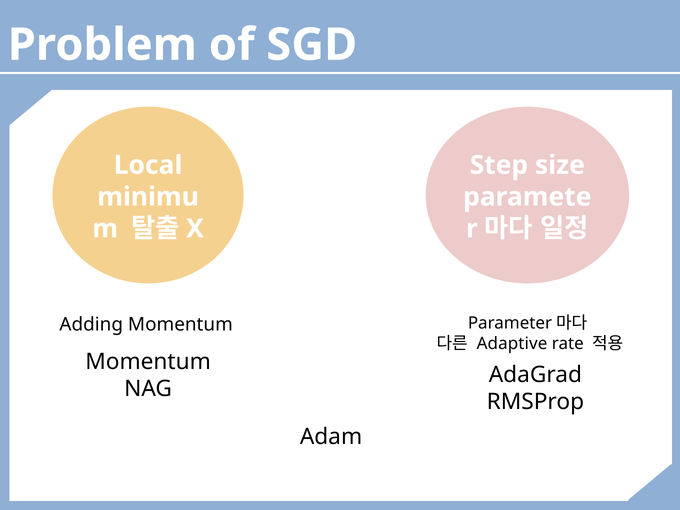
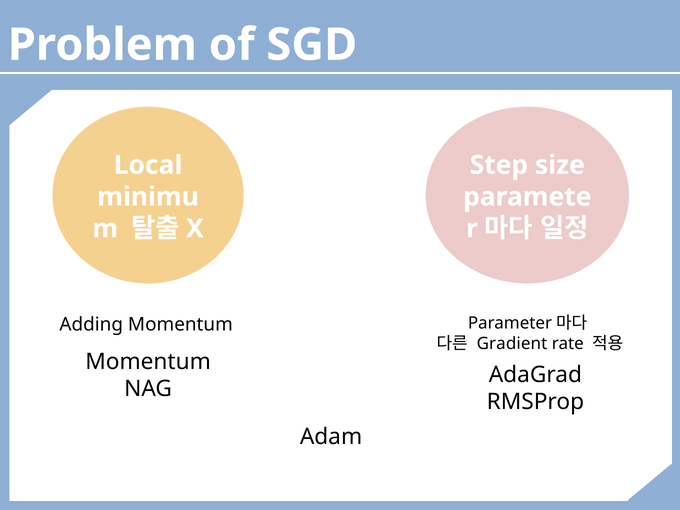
Adaptive: Adaptive -> Gradient (512, 344)
